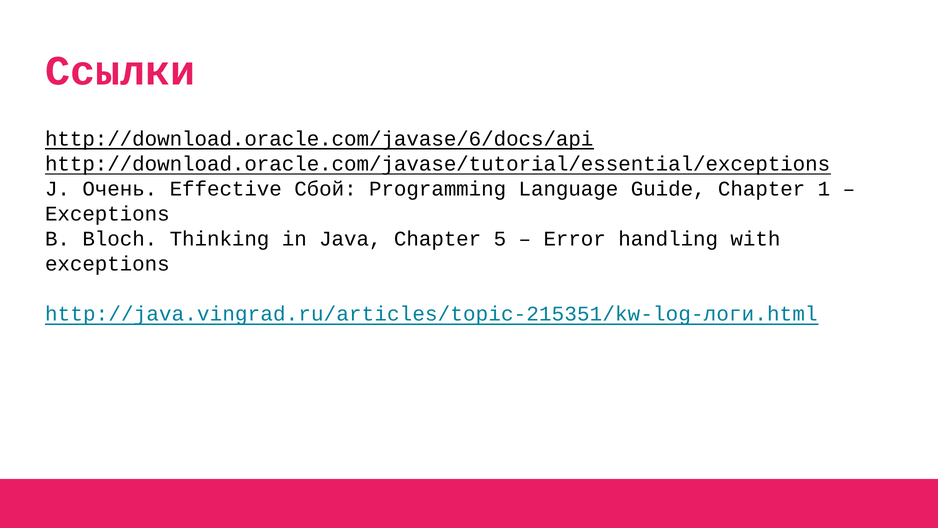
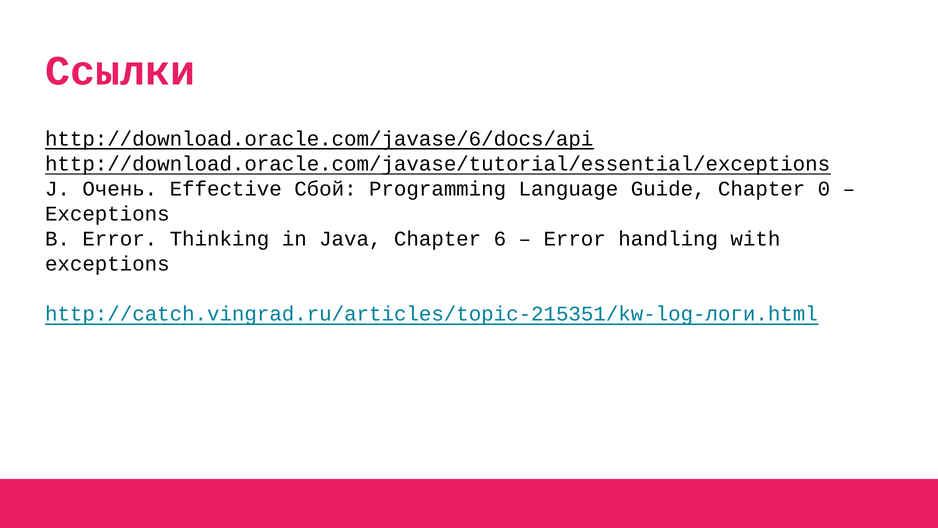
1: 1 -> 0 (824, 189)
B Bloch: Bloch -> Error (120, 239)
5: 5 -> 6 (500, 239)
http://java.vingrad.ru/articles/topic-215351/kw-log-логи.html: http://java.vingrad.ru/articles/topic-215351/kw-log-логи.html -> http://catch.vingrad.ru/articles/topic-215351/kw-log-логи.html (431, 314)
